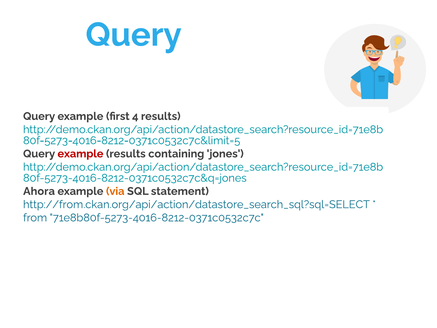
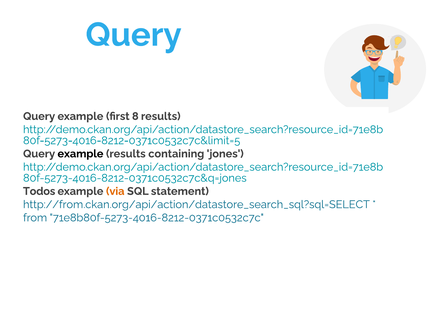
4: 4 -> 8 (135, 116)
example colour: red -> black (80, 154)
Ahora: Ahora -> Todos (39, 191)
